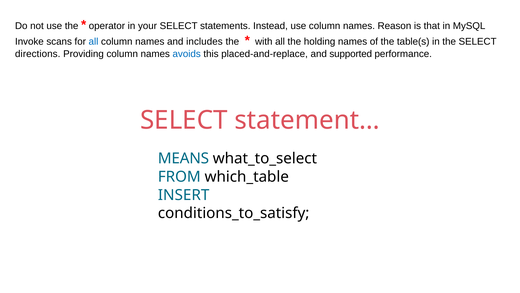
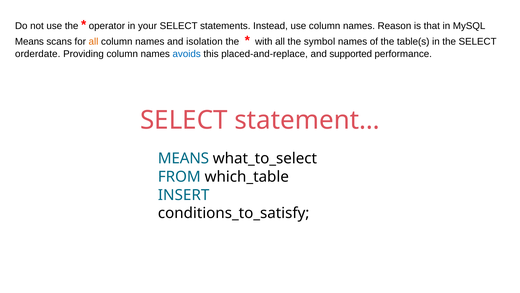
Invoke: Invoke -> Means (29, 41)
all colour: blue -> orange (93, 41)
includes: includes -> isolation (204, 41)
holding: holding -> symbol (320, 41)
directions: directions -> orderdate (38, 54)
